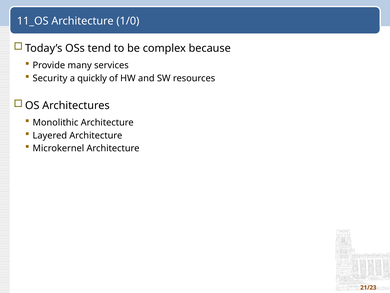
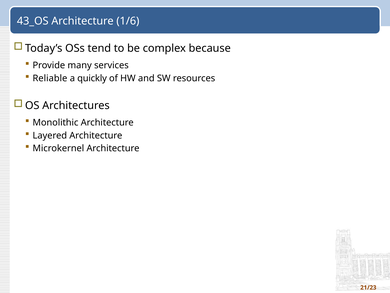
11_OS: 11_OS -> 43_OS (33, 21)
1/0: 1/0 -> 1/6 (128, 21)
Security: Security -> Reliable (50, 78)
